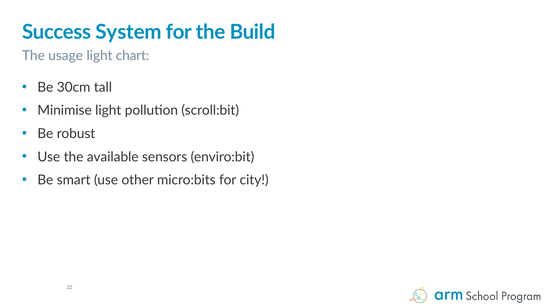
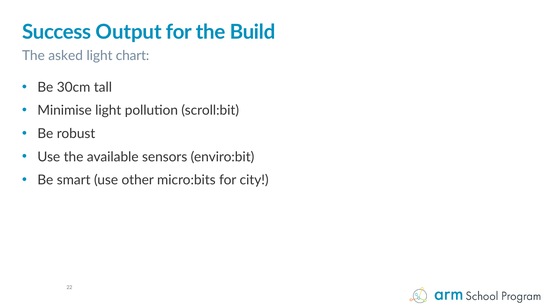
System: System -> Output (129, 32)
usage: usage -> asked (66, 56)
